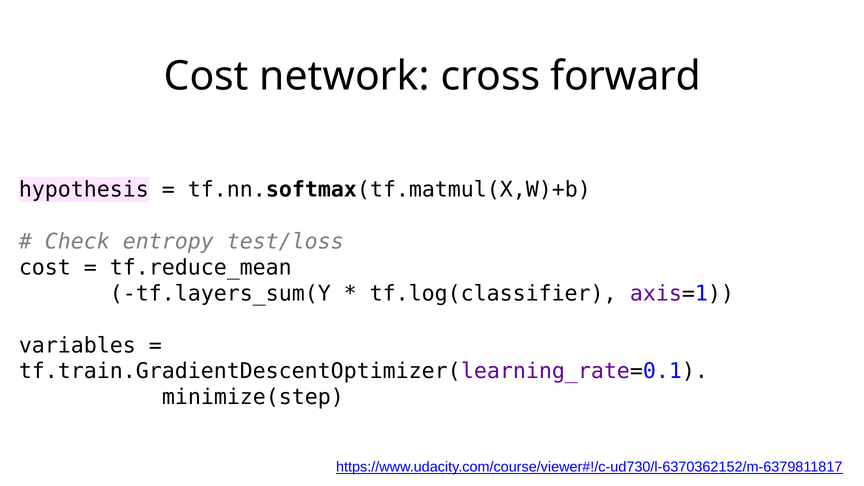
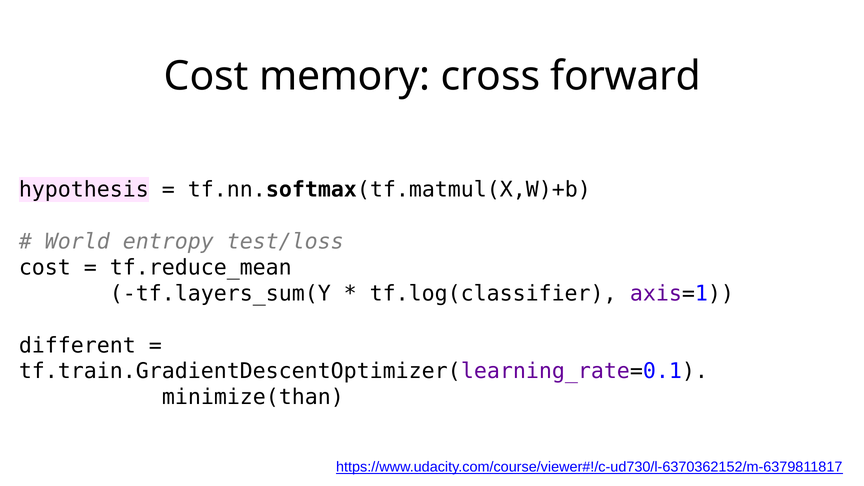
network: network -> memory (345, 76)
Check: Check -> World (77, 242)
variables: variables -> different (77, 345)
minimize(step: minimize(step -> minimize(than (253, 397)
